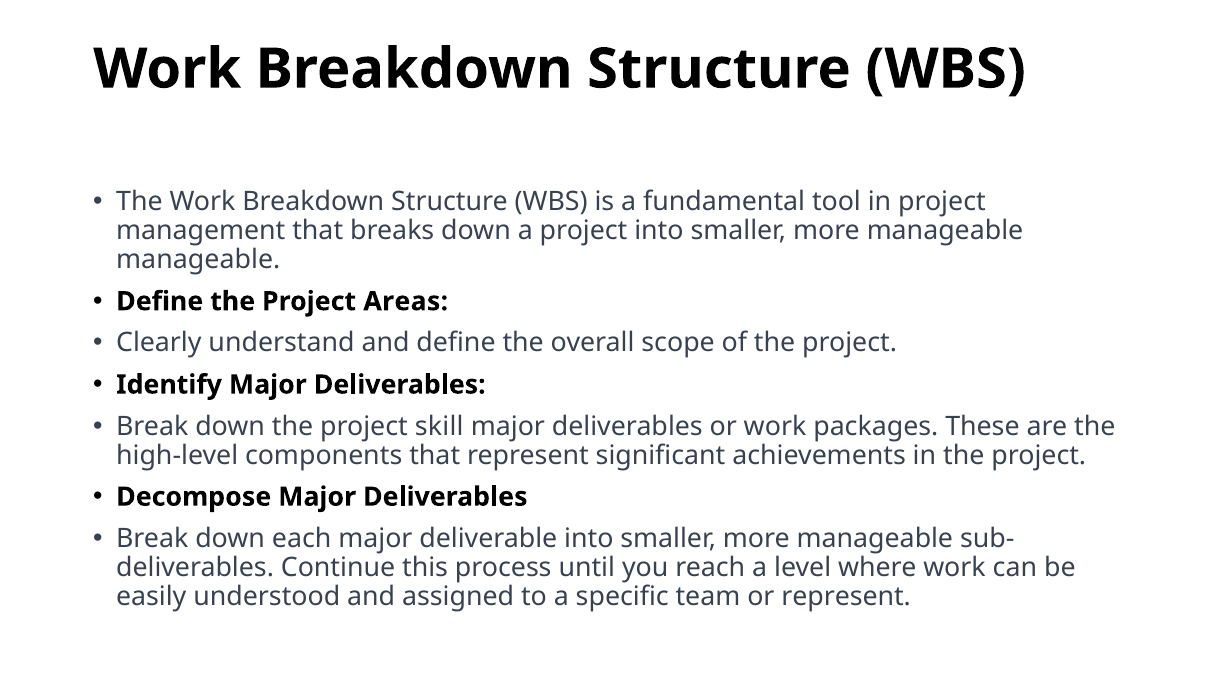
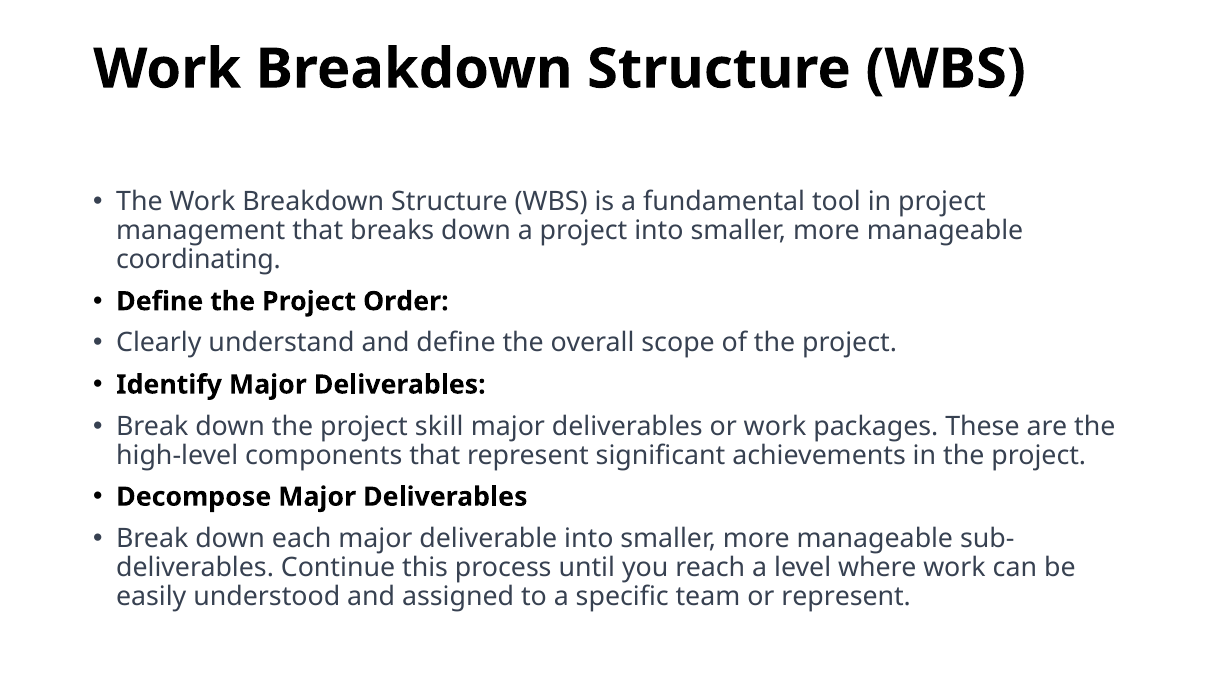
manageable: manageable -> coordinating (198, 260)
Areas: Areas -> Order (406, 301)
